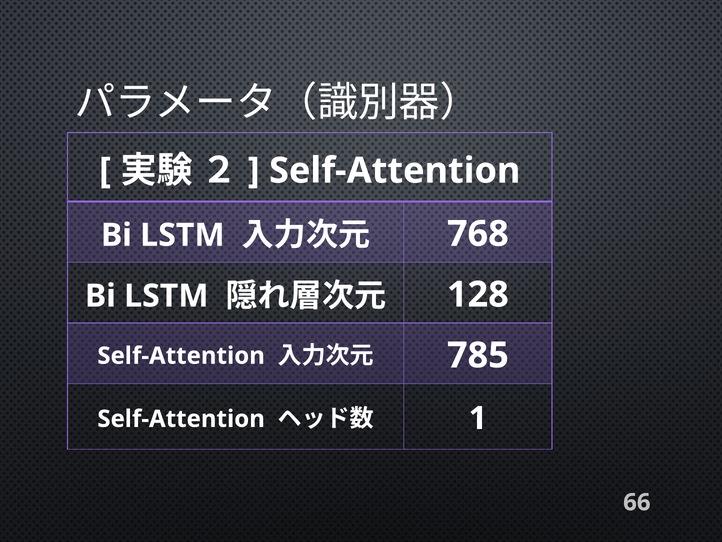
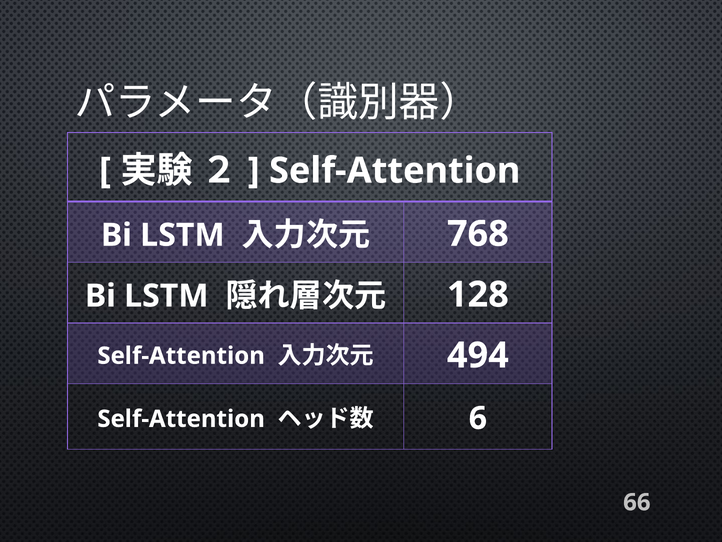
785: 785 -> 494 (478, 355)
1: 1 -> 6 (478, 418)
